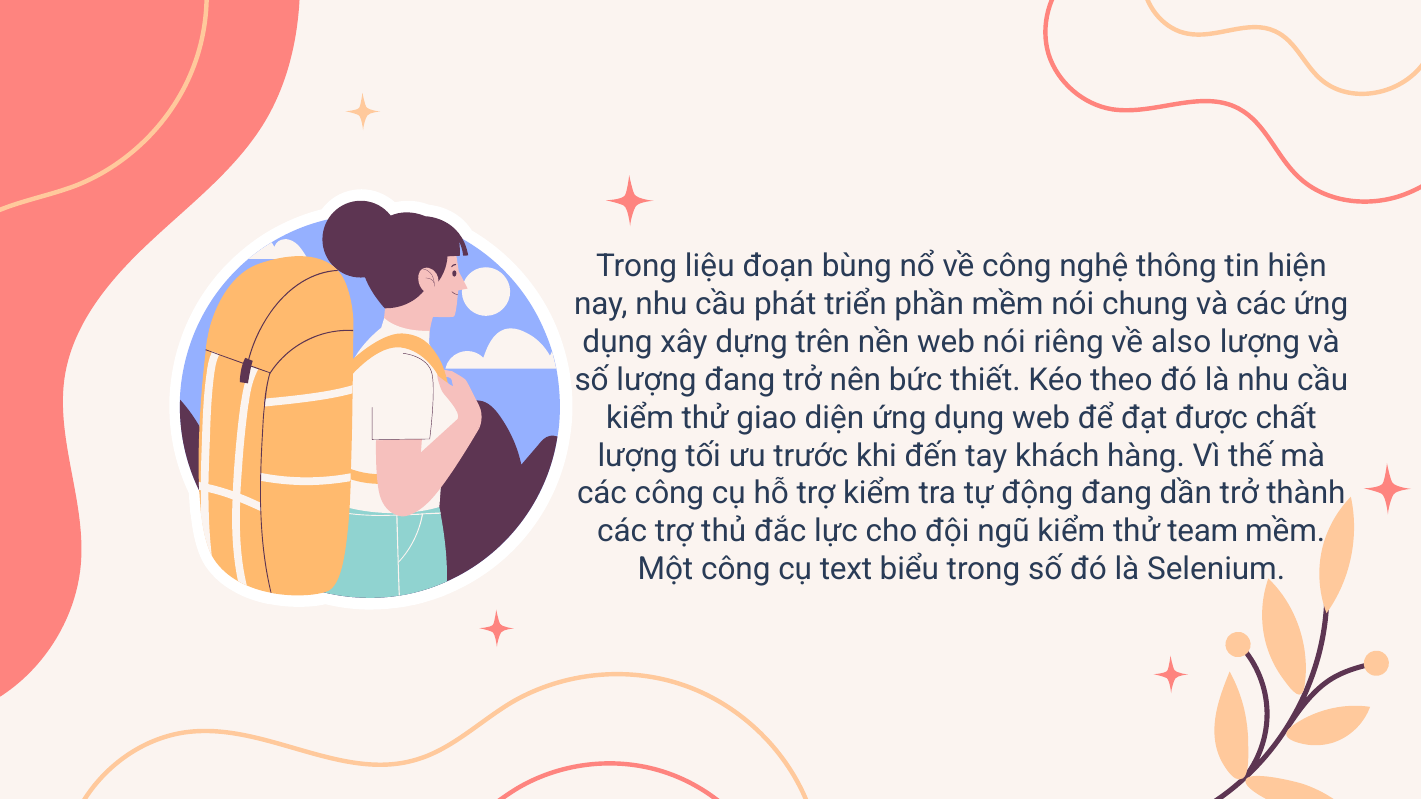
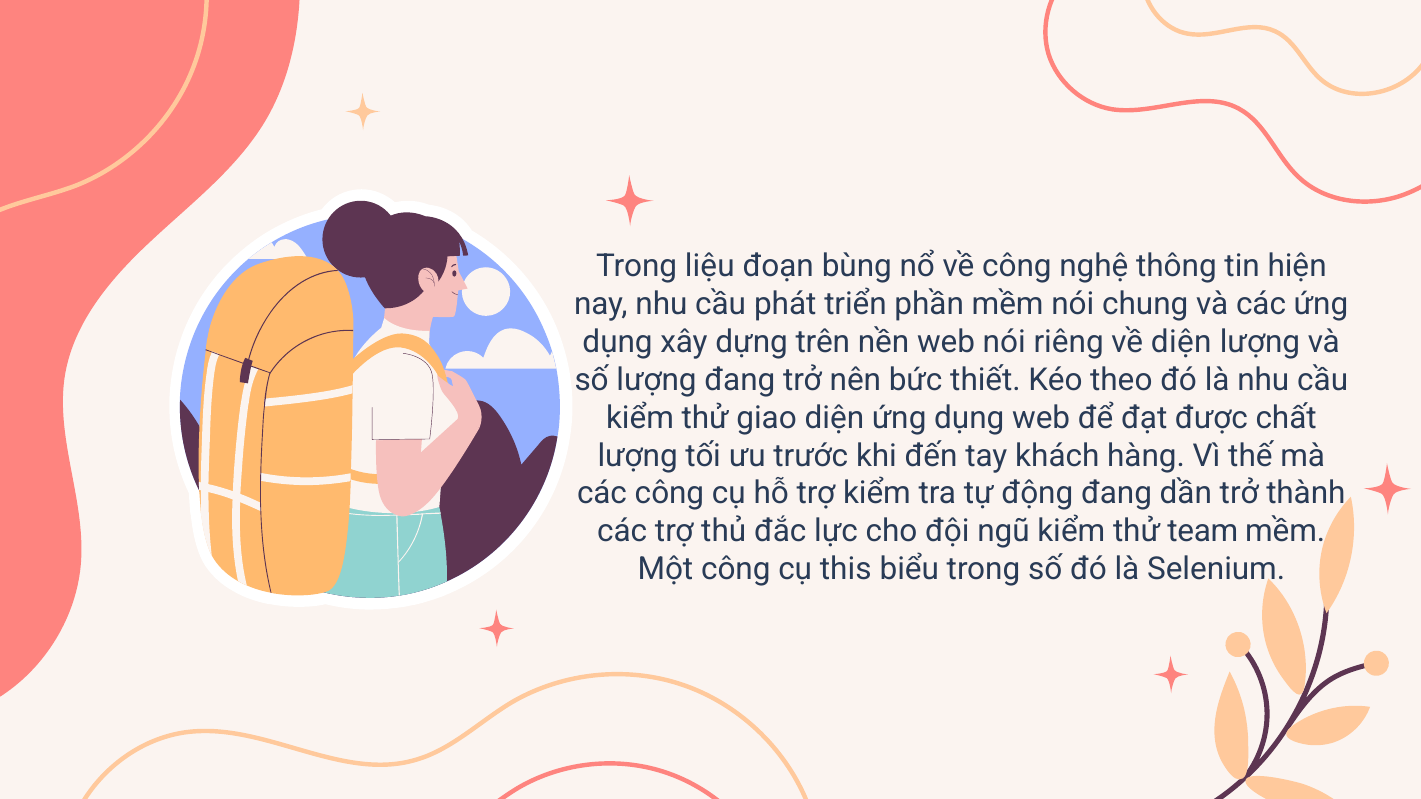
về also: also -> diện (1181, 342)
text: text -> this (846, 569)
